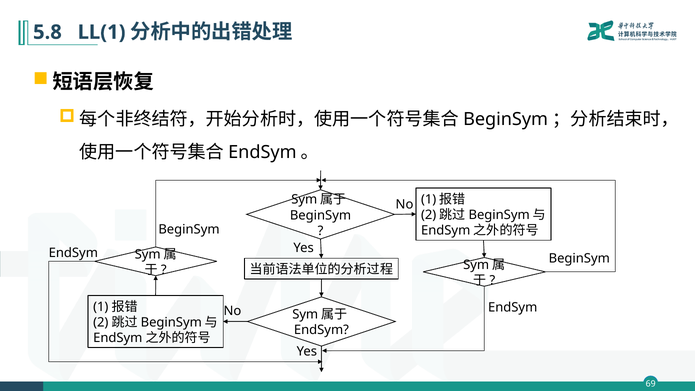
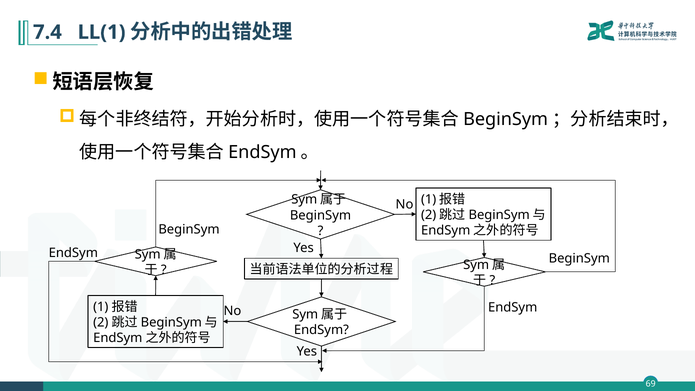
5.8: 5.8 -> 7.4 (47, 32)
